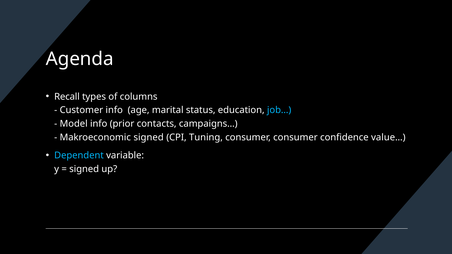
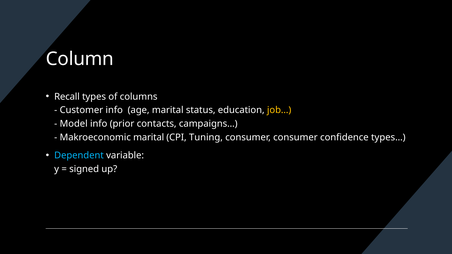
Agenda: Agenda -> Column (80, 59)
job… colour: light blue -> yellow (279, 110)
Makroeconomic signed: signed -> marital (149, 137)
value…: value… -> types… (388, 137)
